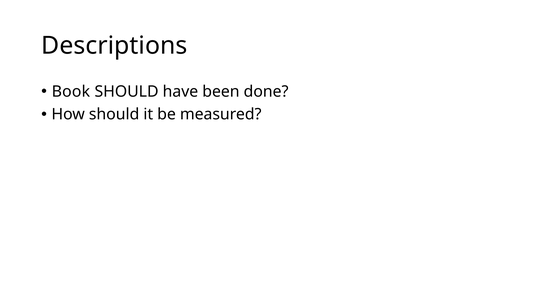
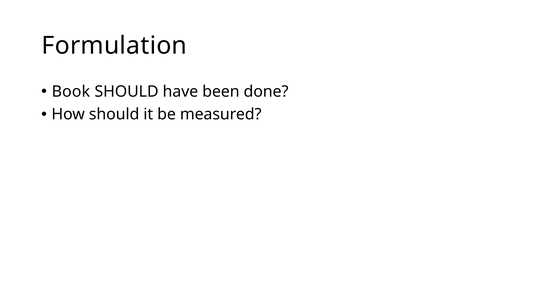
Descriptions: Descriptions -> Formulation (114, 46)
